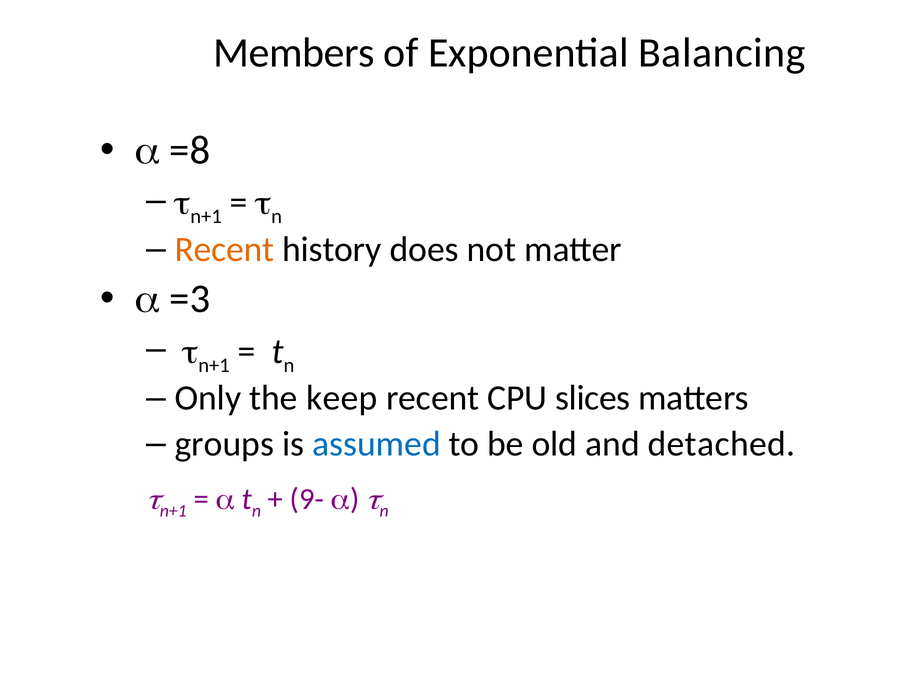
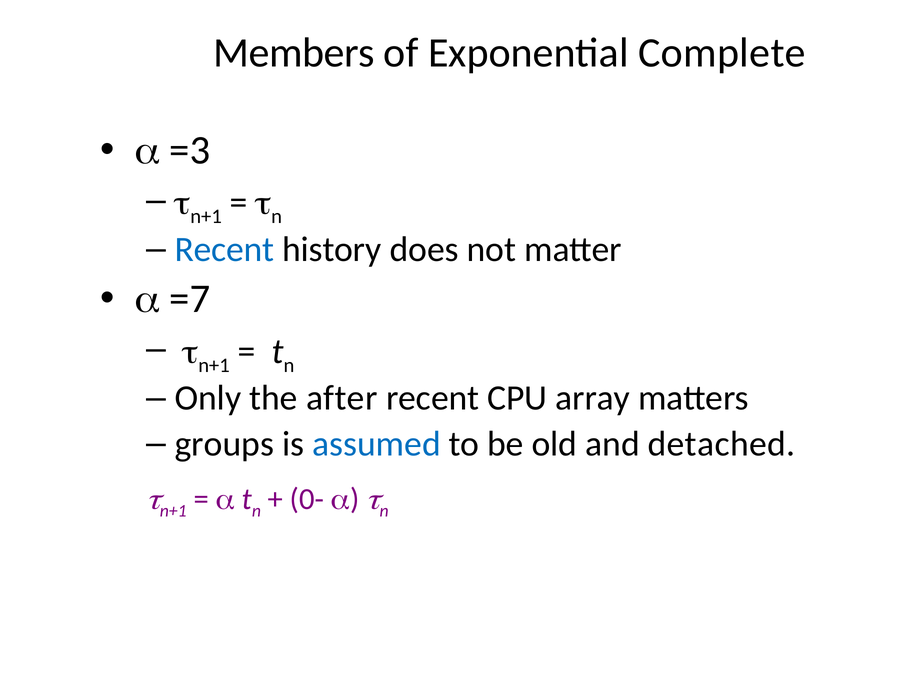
Balancing: Balancing -> Complete (722, 53)
=8: =8 -> =3 (190, 150)
Recent colour: orange -> blue (225, 249)
=3: =3 -> =7 (190, 299)
keep: keep -> after (342, 398)
slices: slices -> array (593, 398)
9-: 9- -> 0- (307, 499)
